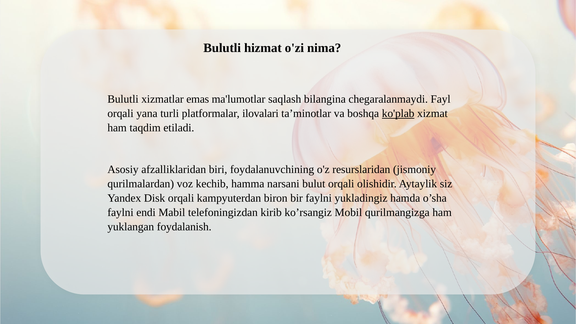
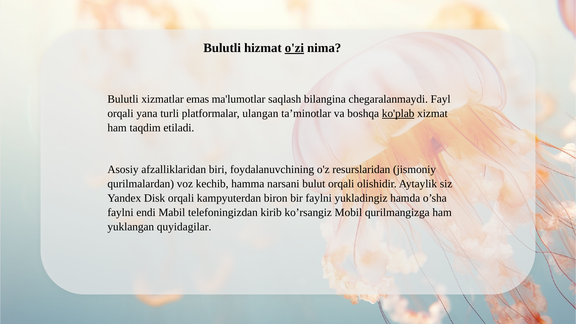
o'zi underline: none -> present (294, 48)
ilovalari: ilovalari -> ulangan (260, 113)
foydalanish: foydalanish -> quyidagilar (184, 227)
